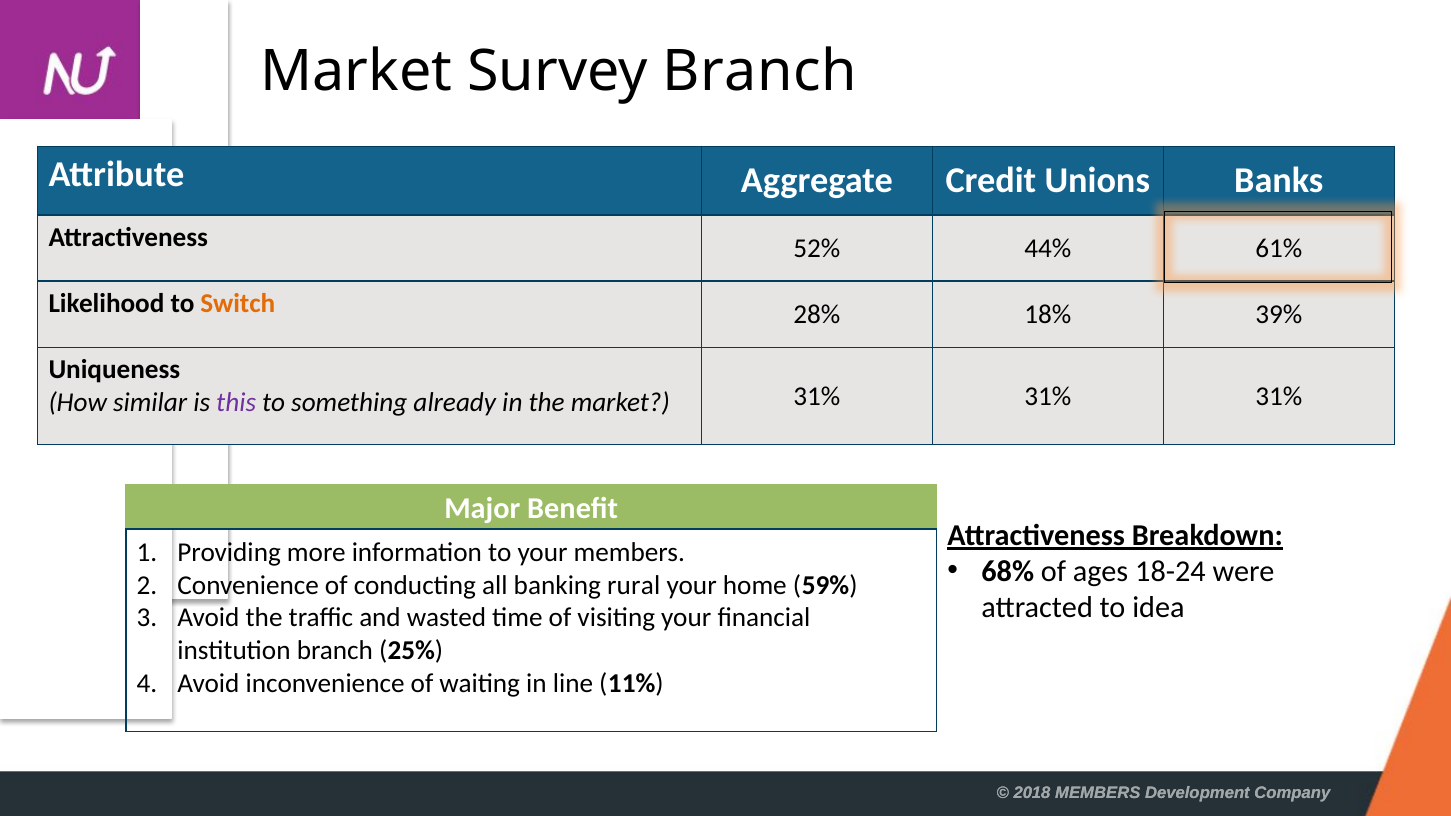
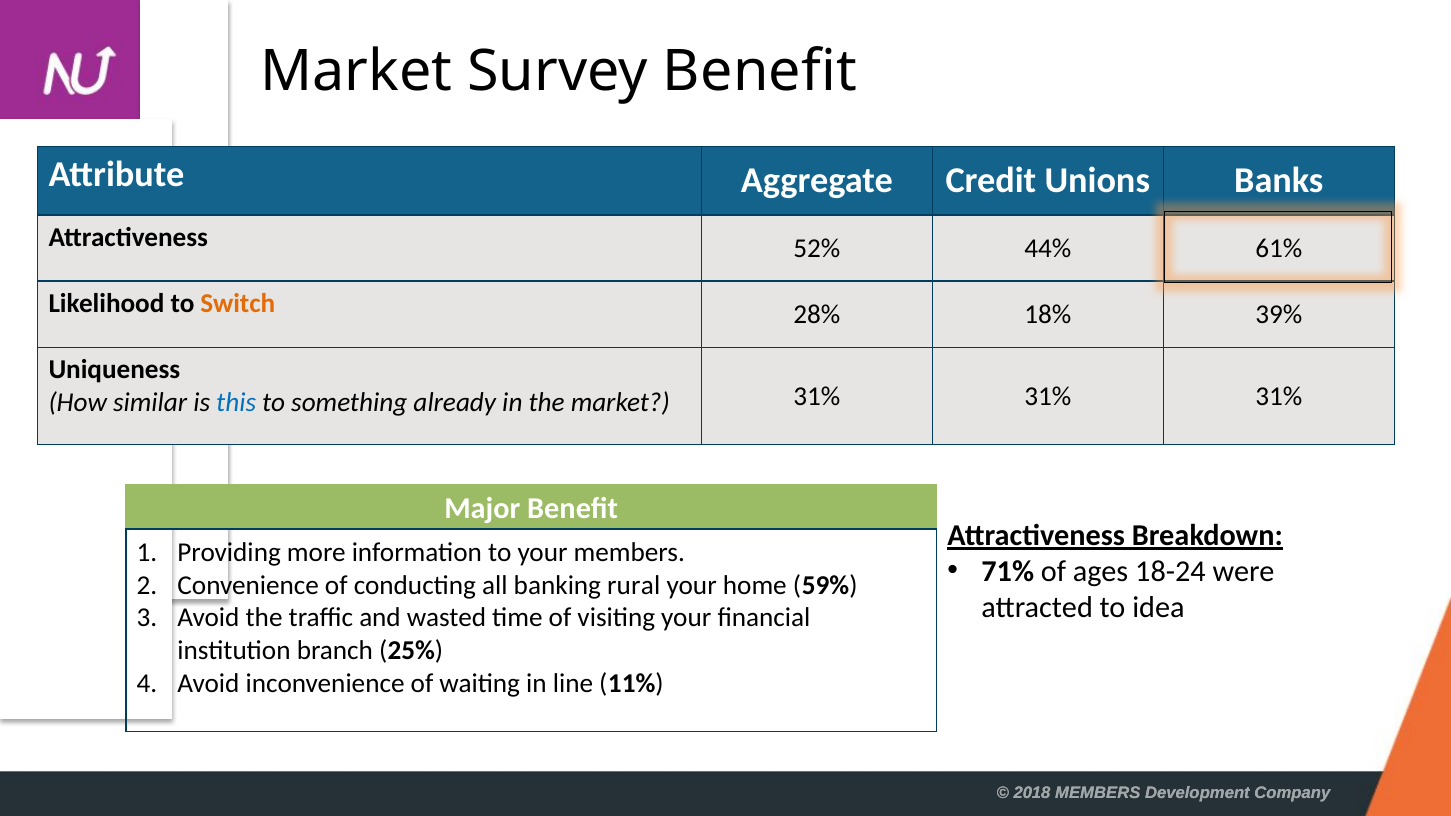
Survey Branch: Branch -> Benefit (760, 71)
this colour: purple -> blue (236, 403)
68%: 68% -> 71% (1008, 572)
